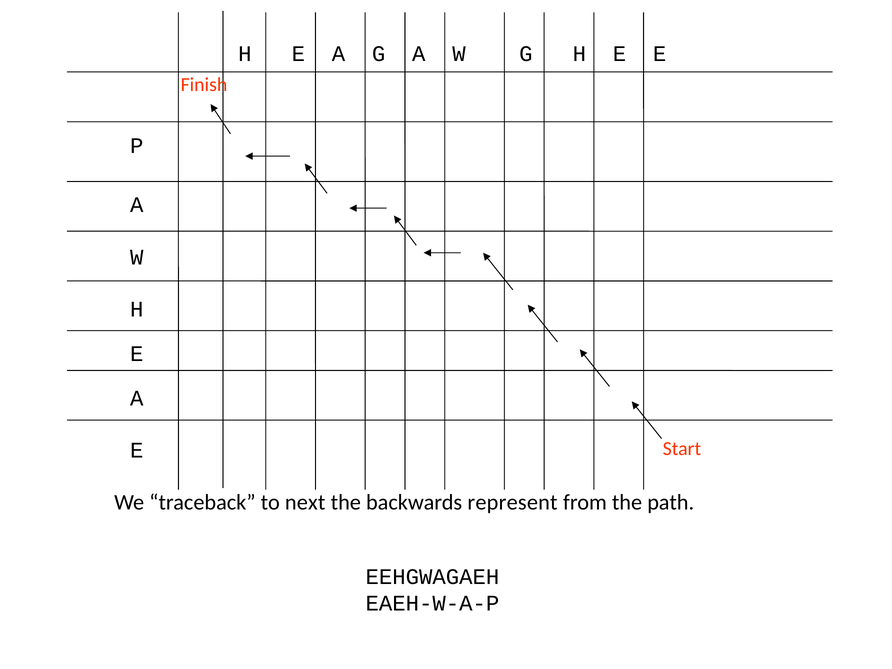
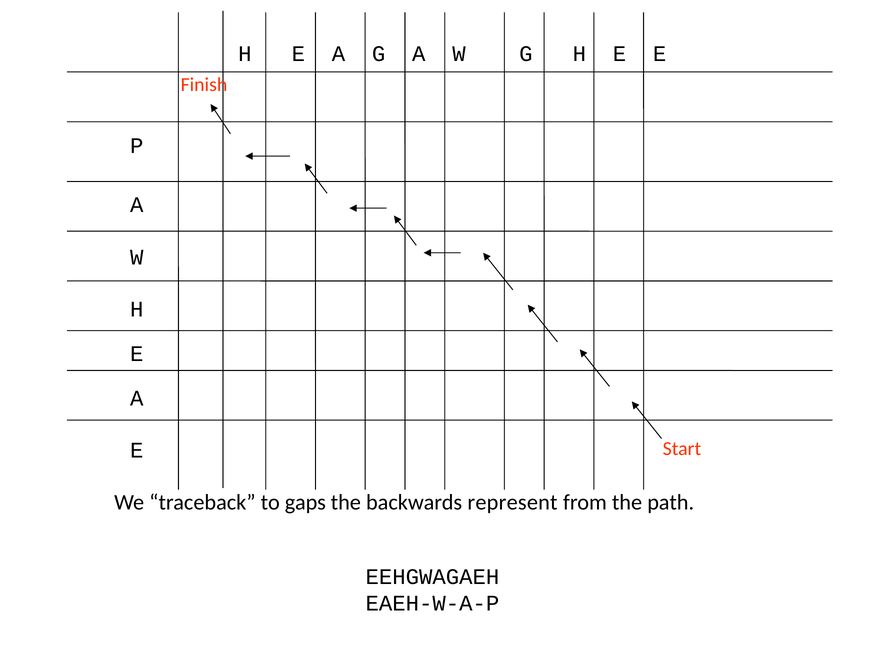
next: next -> gaps (305, 502)
